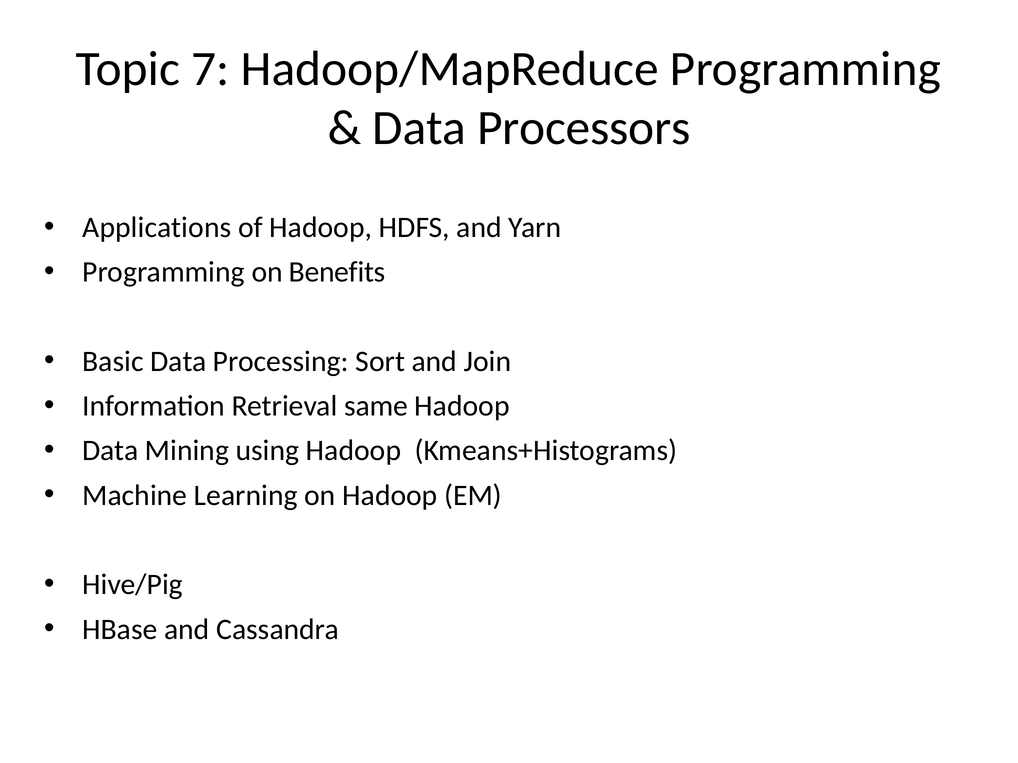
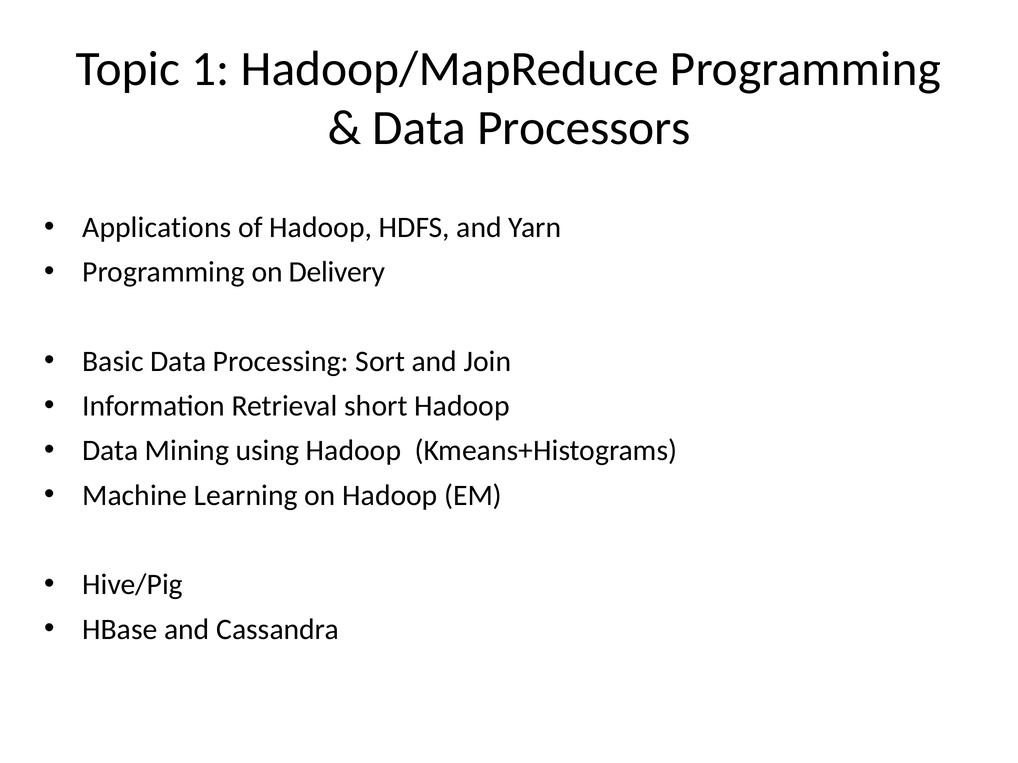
7: 7 -> 1 (210, 69)
Benefits: Benefits -> Delivery (337, 272)
same: same -> short (376, 406)
